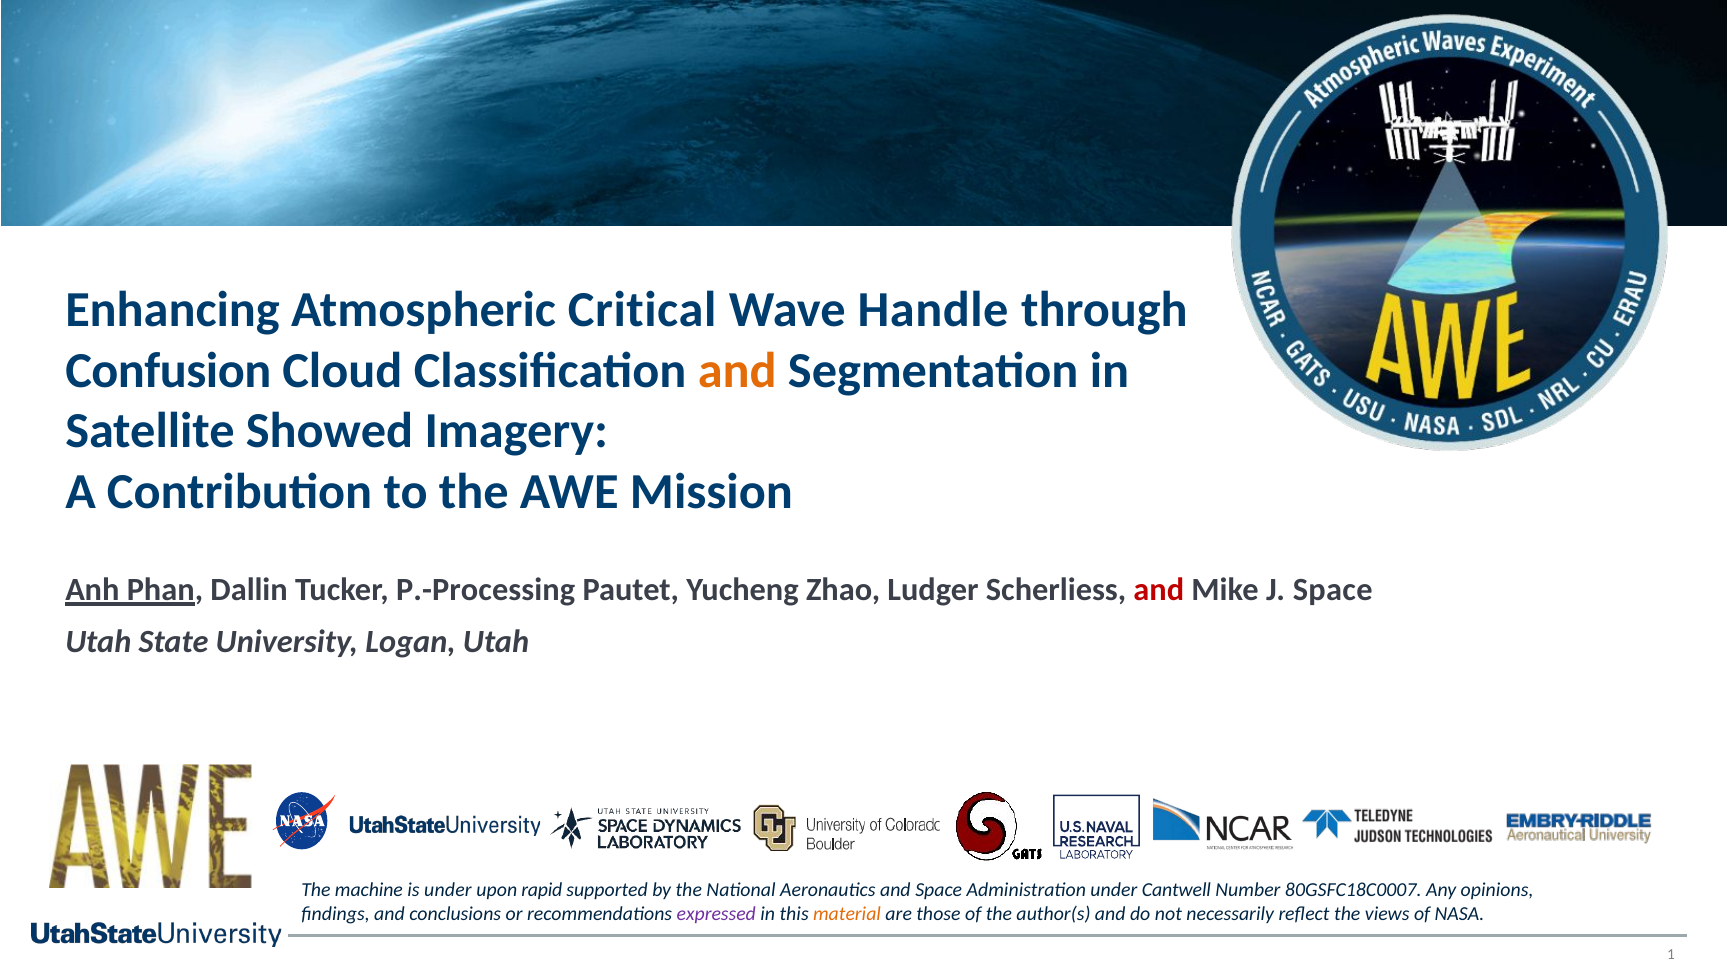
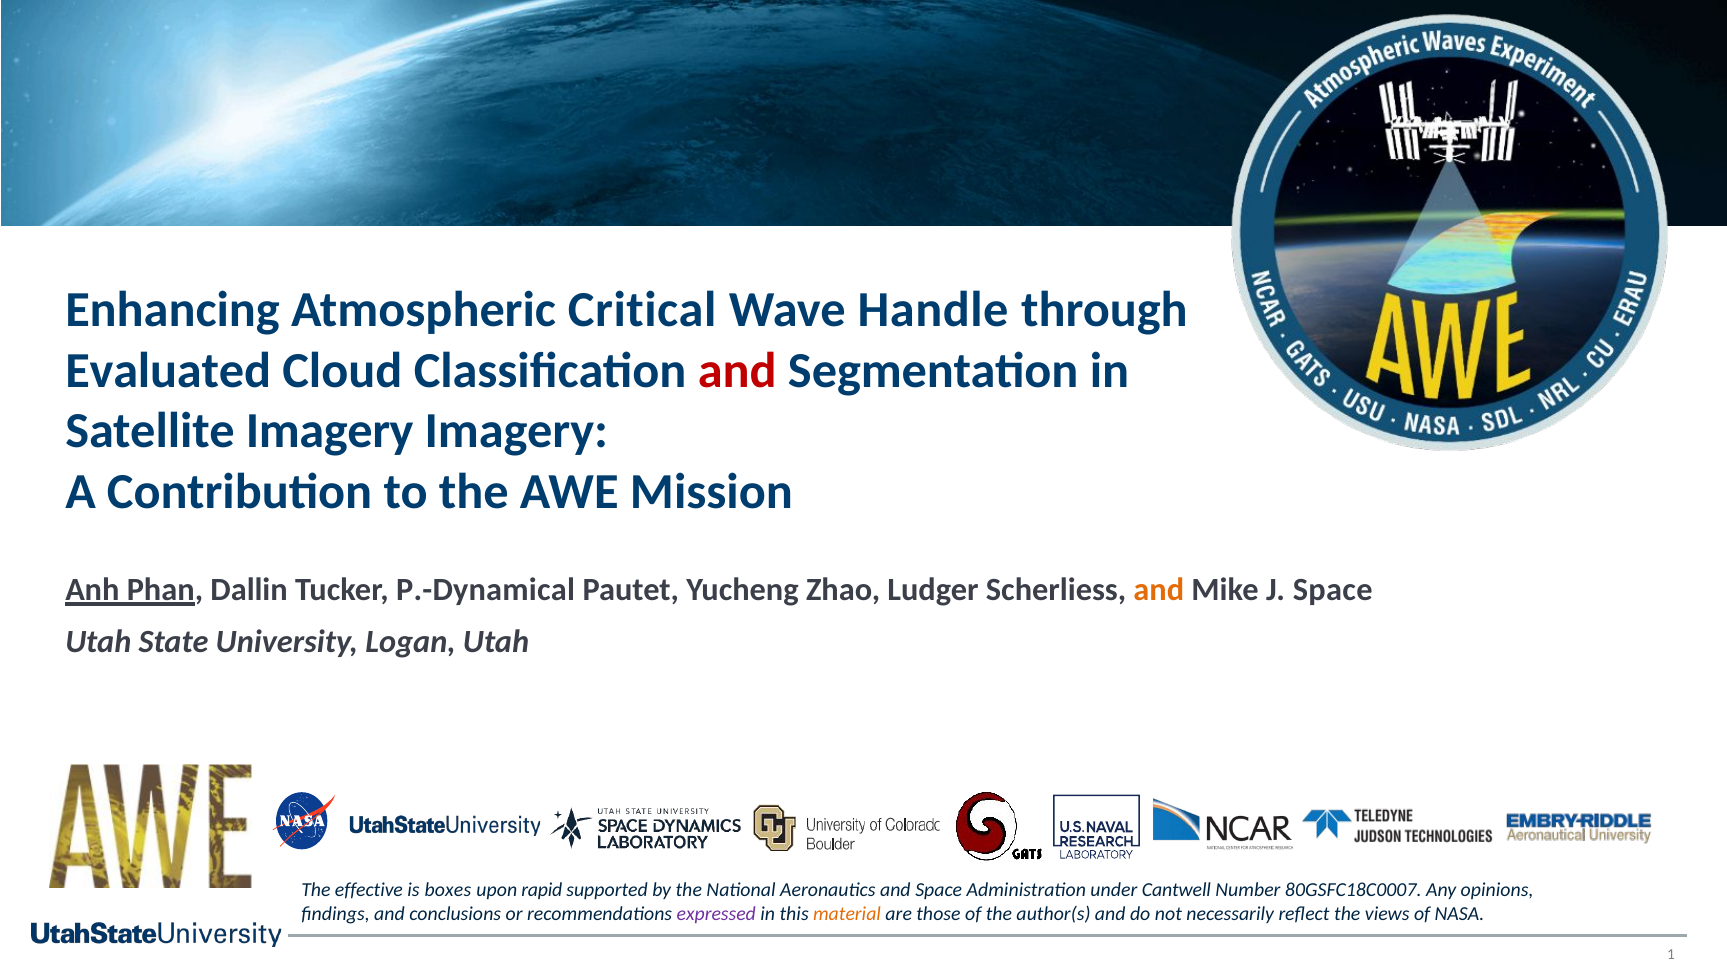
Confusion: Confusion -> Evaluated (168, 371)
and colour: orange -> red (737, 371)
Satellite Showed: Showed -> Imagery (330, 431)
P.-Processing: P.-Processing -> P.-Dynamical (486, 590)
and colour: red -> orange (1159, 590)
machine: machine -> effective (369, 890)
is under: under -> boxes (448, 890)
